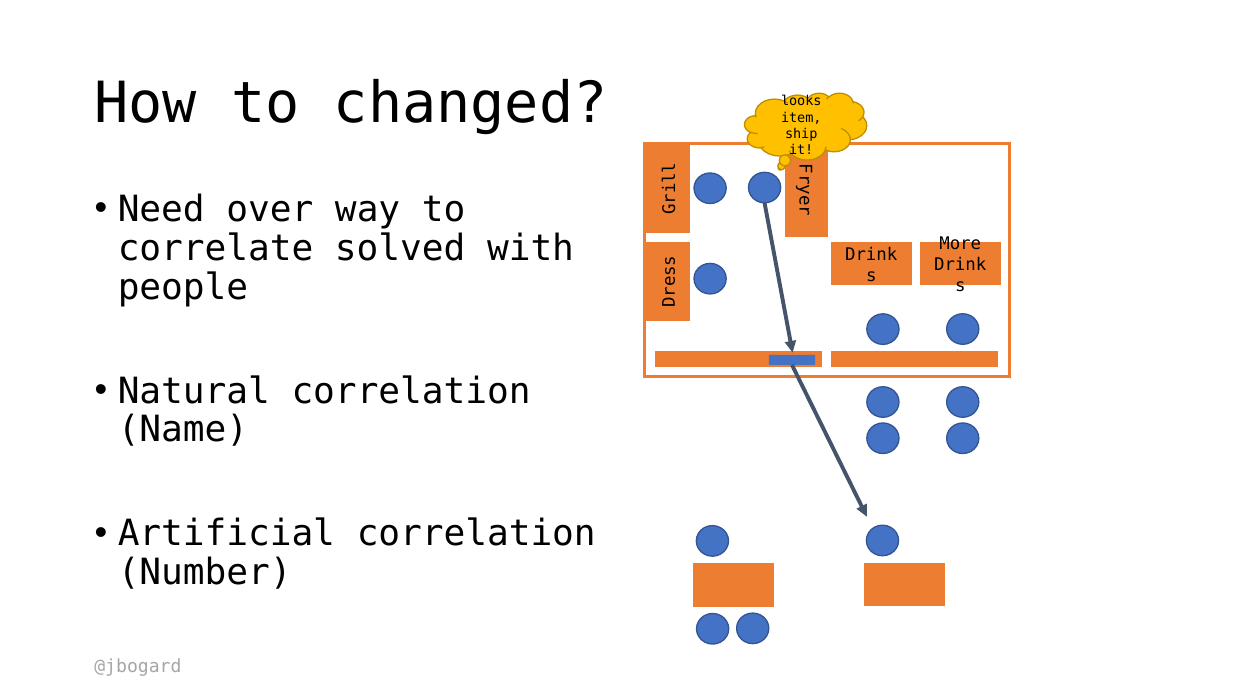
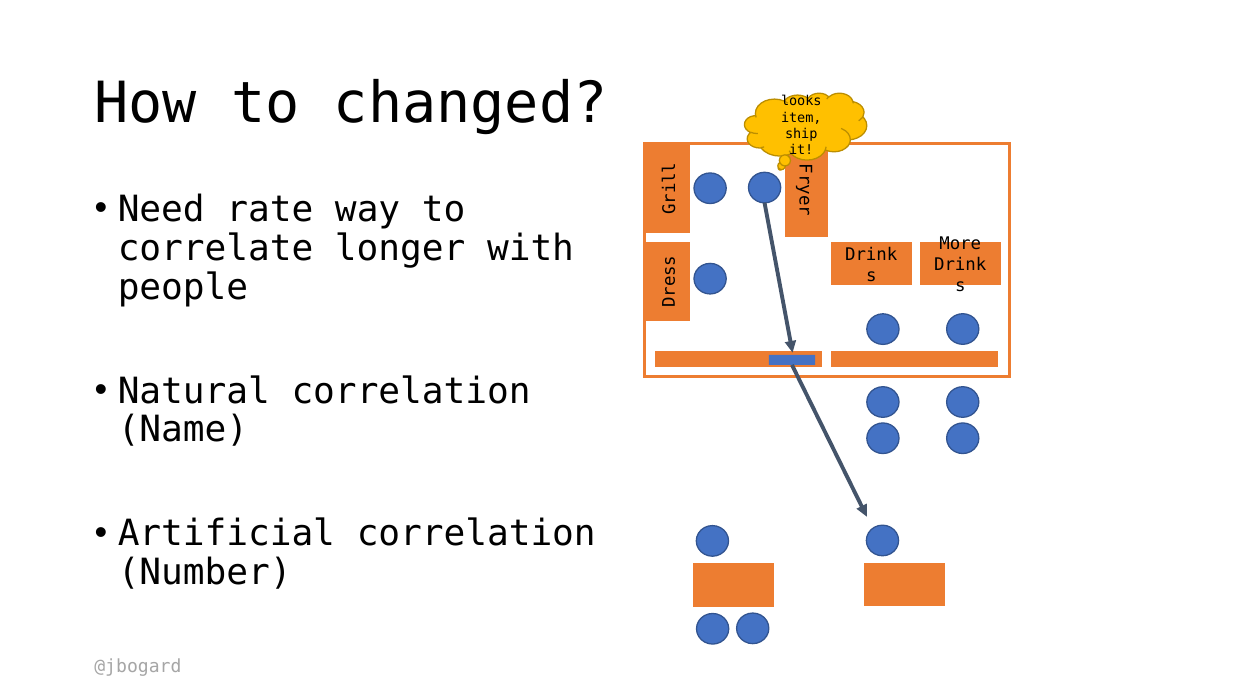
over: over -> rate (270, 210)
solved: solved -> longer (400, 249)
